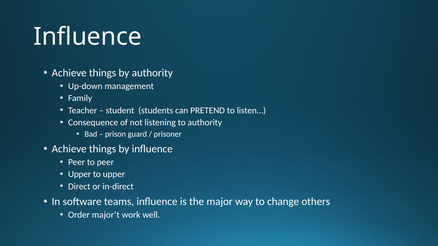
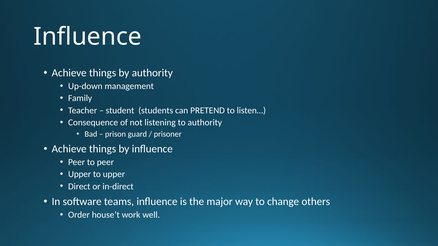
major’t: major’t -> house’t (106, 215)
